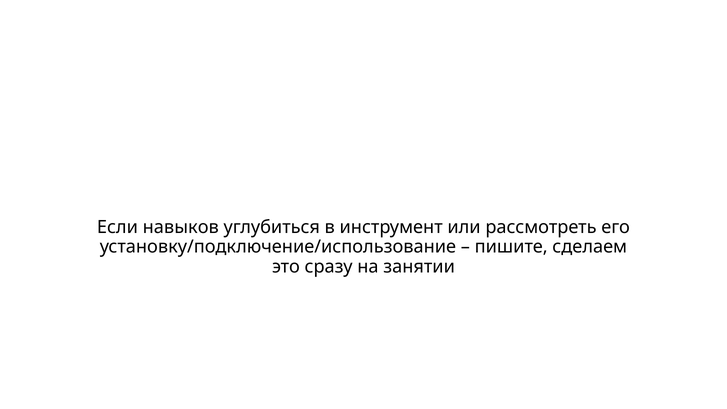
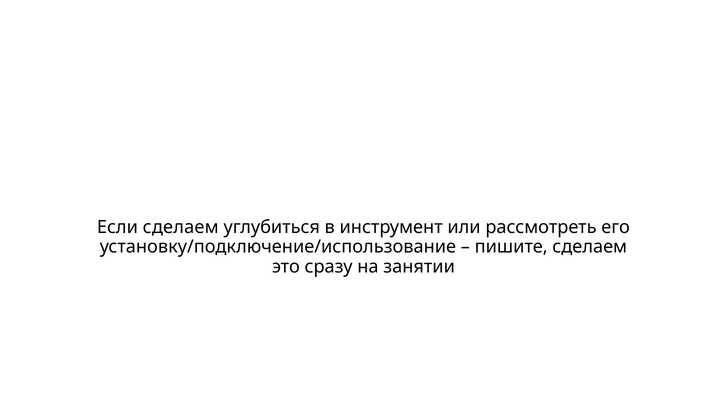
Если навыков: навыков -> сделаем (181, 227)
